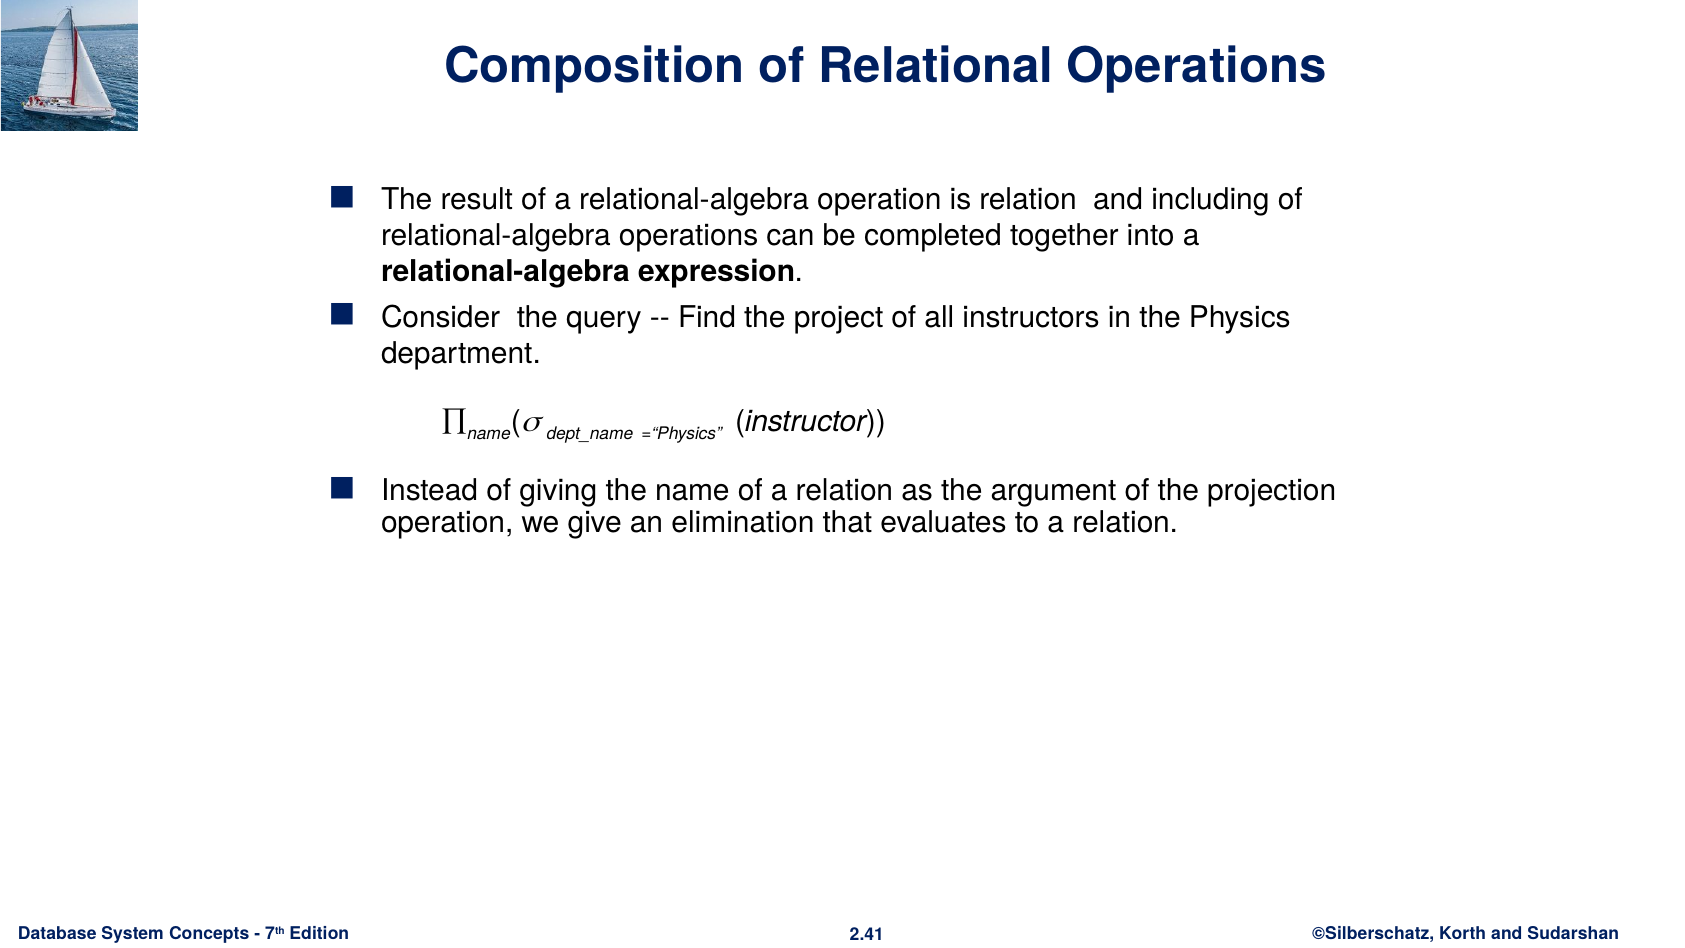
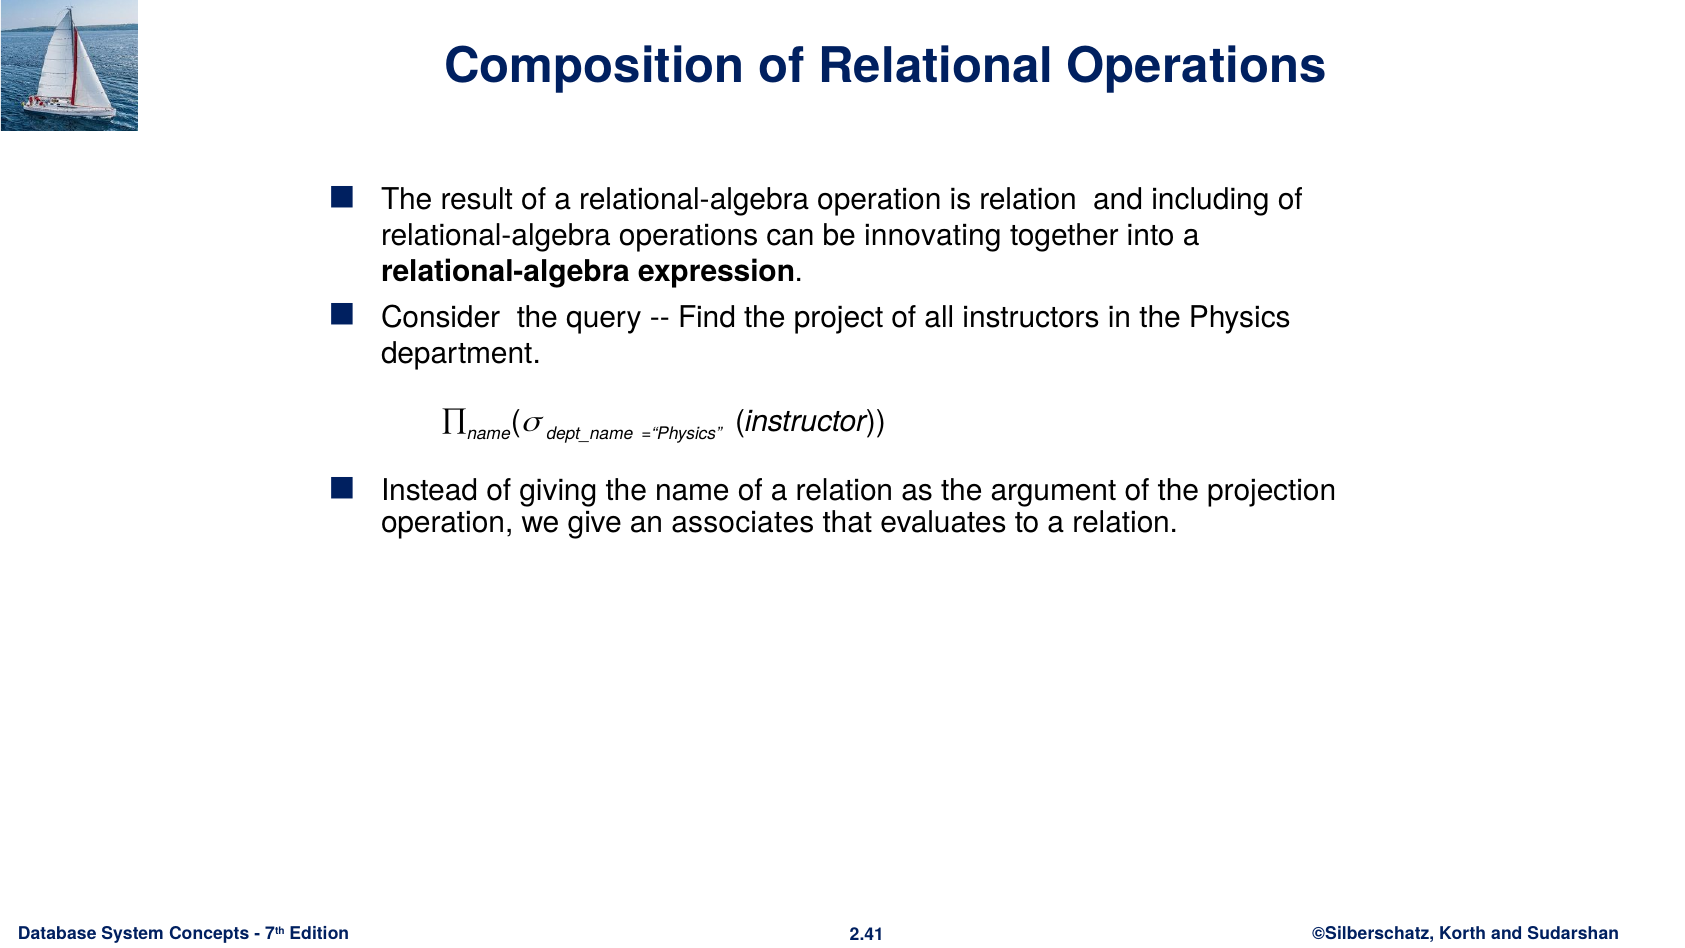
completed: completed -> innovating (933, 236)
elimination: elimination -> associates (743, 523)
